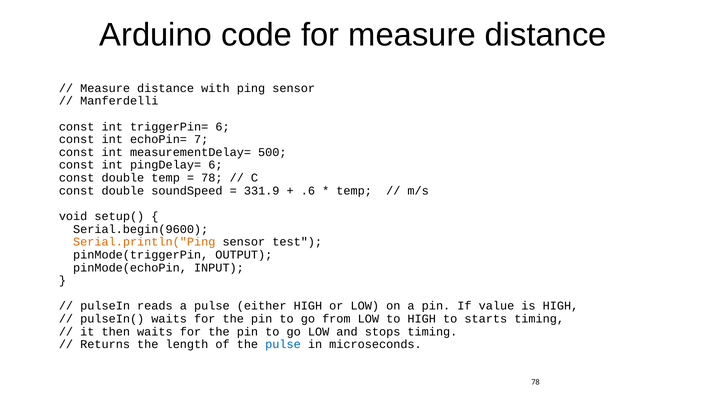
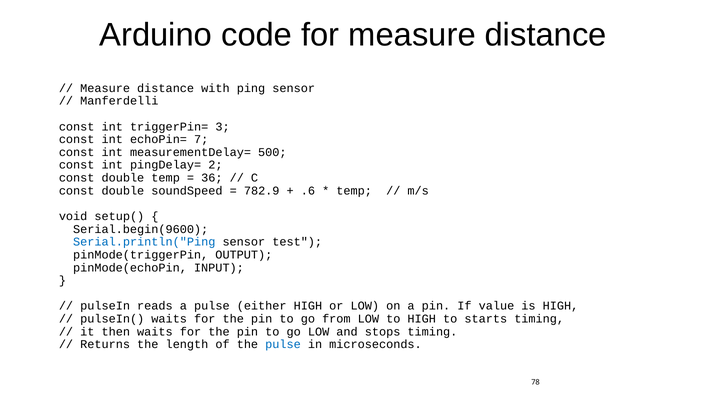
triggerPin= 6: 6 -> 3 (223, 127)
pingDelay= 6: 6 -> 2 (215, 165)
78: 78 -> 36 (212, 178)
331.9: 331.9 -> 782.9 (262, 191)
Serial.println("Ping colour: orange -> blue (144, 242)
